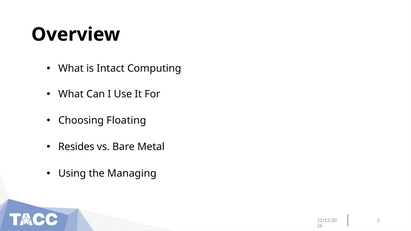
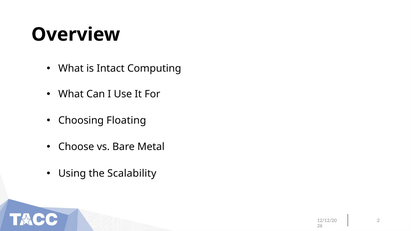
Resides: Resides -> Choose (76, 147)
Managing: Managing -> Scalability (132, 173)
